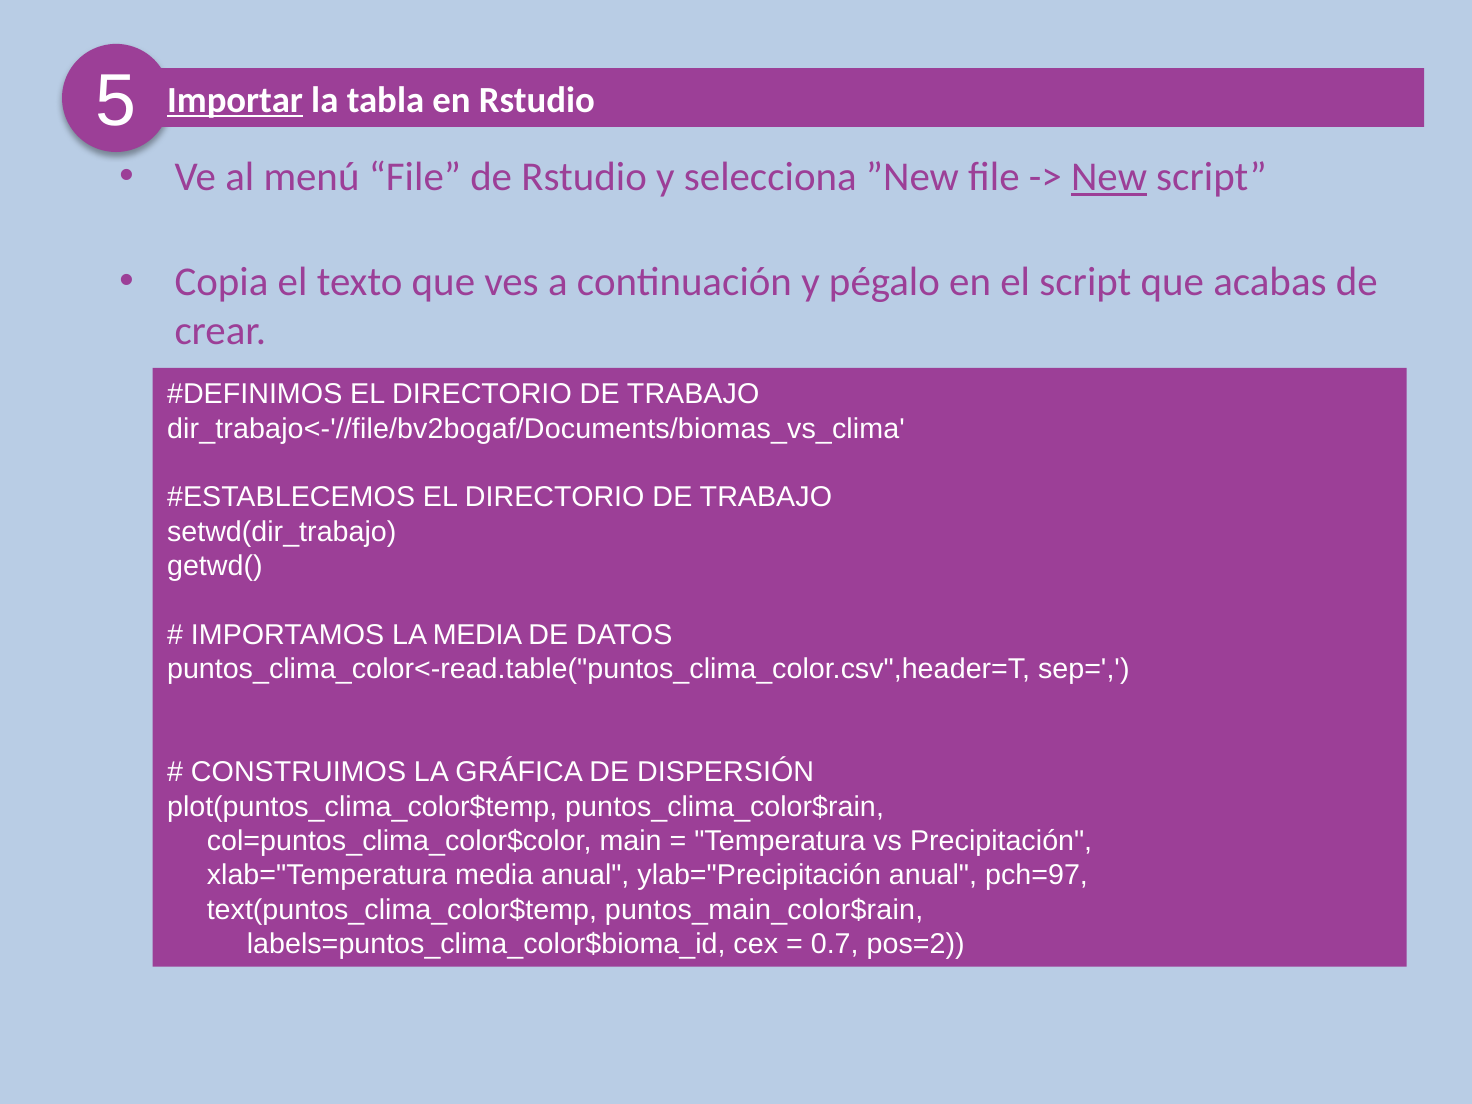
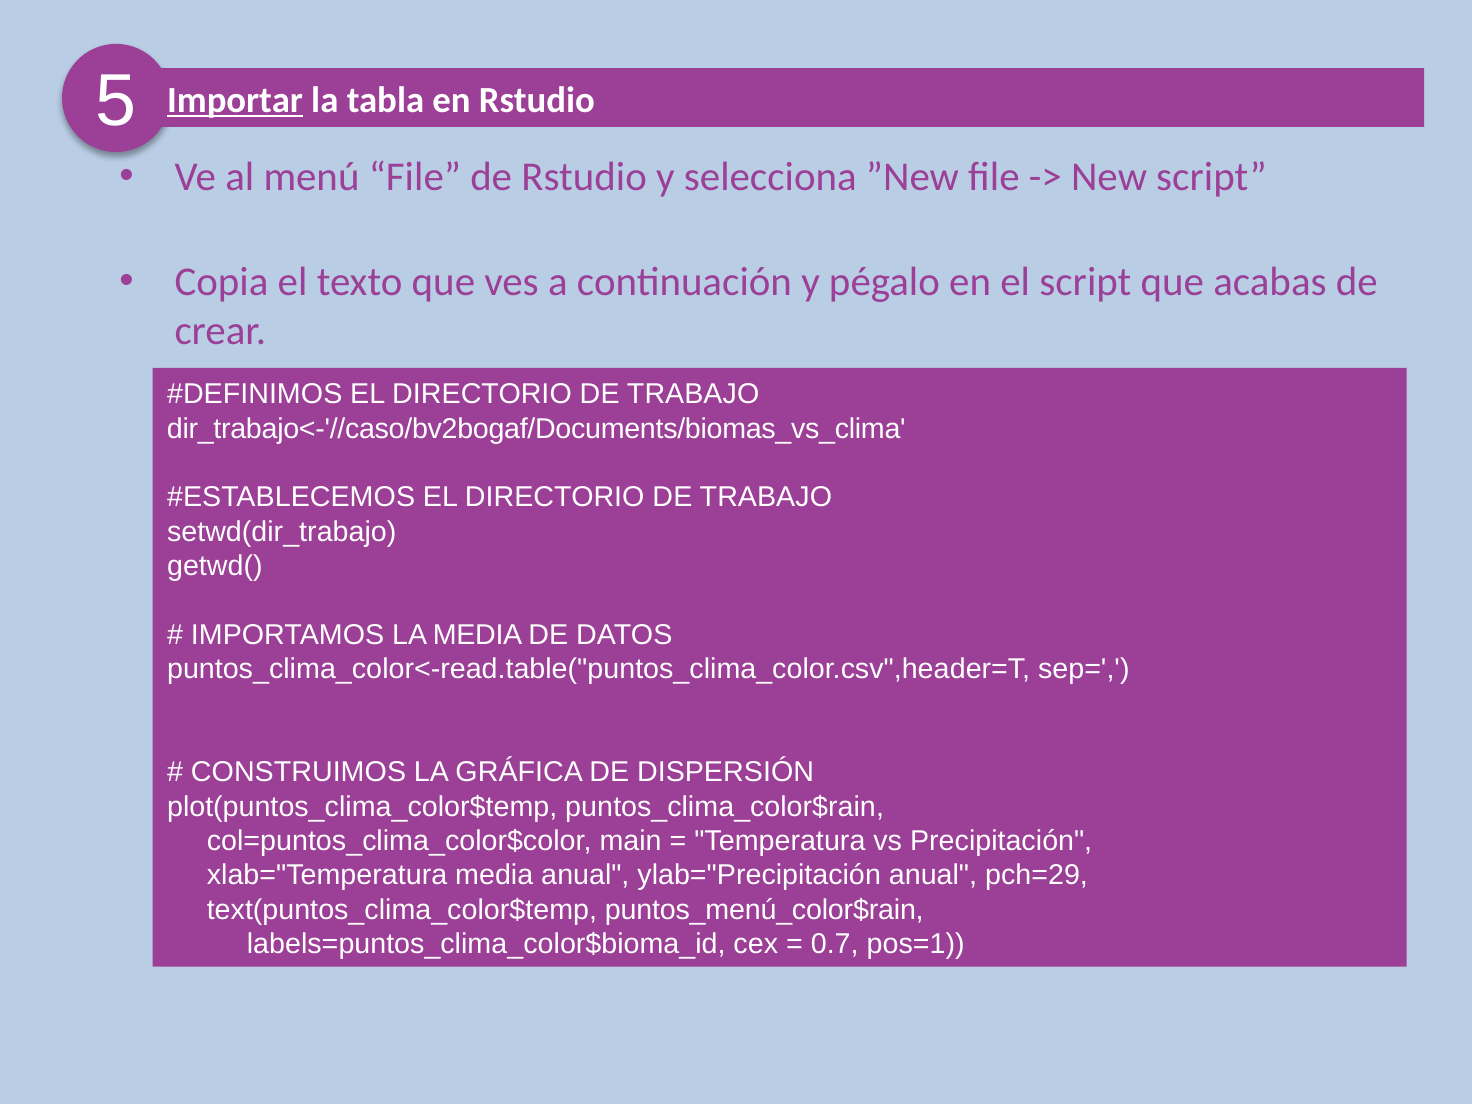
New underline: present -> none (1109, 177)
dir_trabajo<-'//file/bv2bogaf/Documents/biomas_vs_clima: dir_trabajo<-'//file/bv2bogaf/Documents/biomas_vs_clima -> dir_trabajo<-'//caso/bv2bogaf/Documents/biomas_vs_clima (536, 429)
pch=97: pch=97 -> pch=29 (1037, 875)
puntos_main_color$rain: puntos_main_color$rain -> puntos_menú_color$rain (764, 910)
pos=2: pos=2 -> pos=1 (916, 944)
